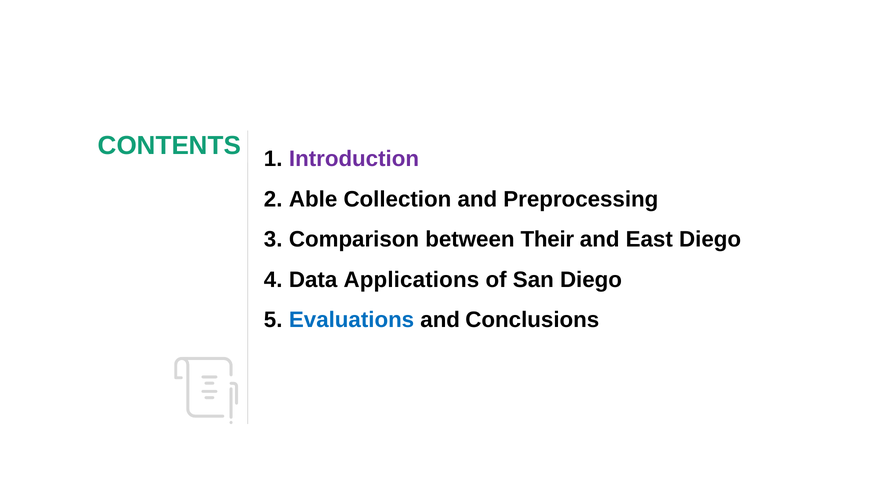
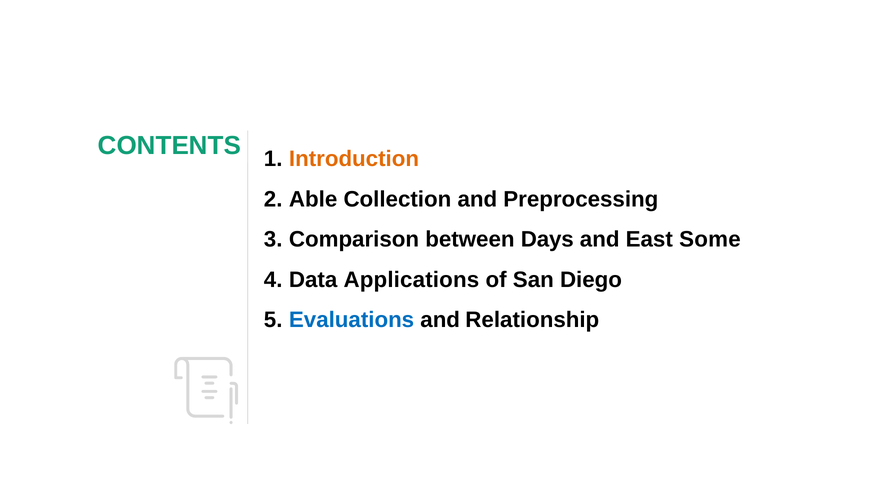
Introduction colour: purple -> orange (354, 159)
Their: Their -> Days (547, 239)
East Diego: Diego -> Some (710, 239)
Conclusions: Conclusions -> Relationship (532, 320)
